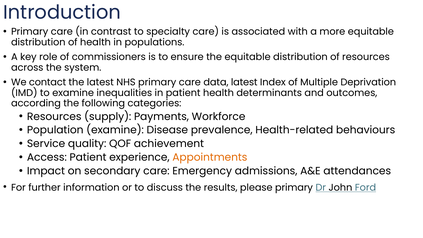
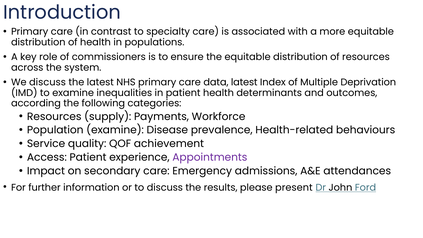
We contact: contact -> discuss (47, 82)
Appointments colour: orange -> purple (210, 157)
please primary: primary -> present (294, 188)
